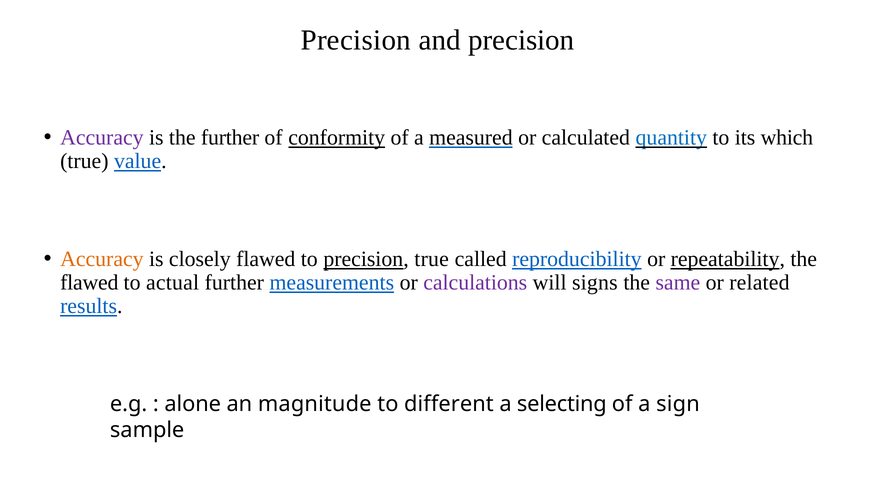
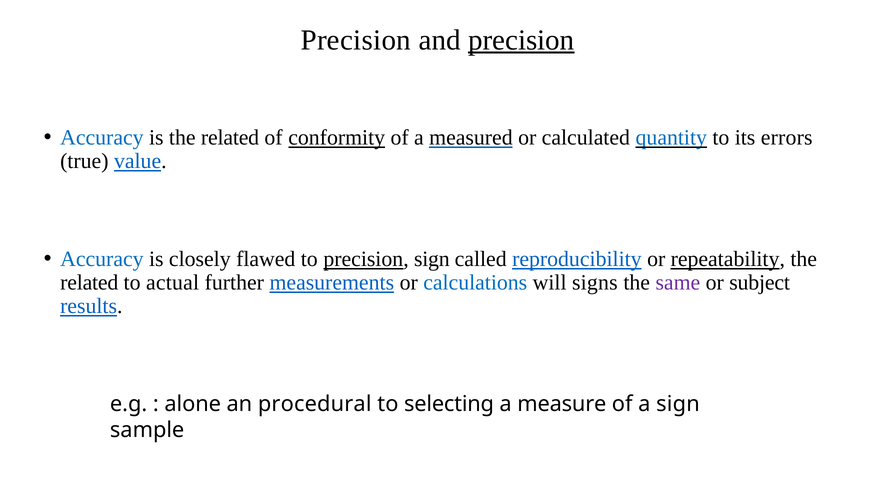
precision underline: none -> present (521, 40)
Accuracy colour: purple -> blue (102, 137)
is the further: further -> related (230, 137)
which: which -> errors (787, 137)
Accuracy colour: orange -> blue (102, 259)
precision true: true -> sign (432, 259)
flawed: flawed -> related (89, 282)
calculations colour: purple -> blue (475, 282)
related: related -> subject (760, 282)
magnitude: magnitude -> procedural (315, 404)
different: different -> selecting (449, 404)
selecting: selecting -> measure (562, 404)
